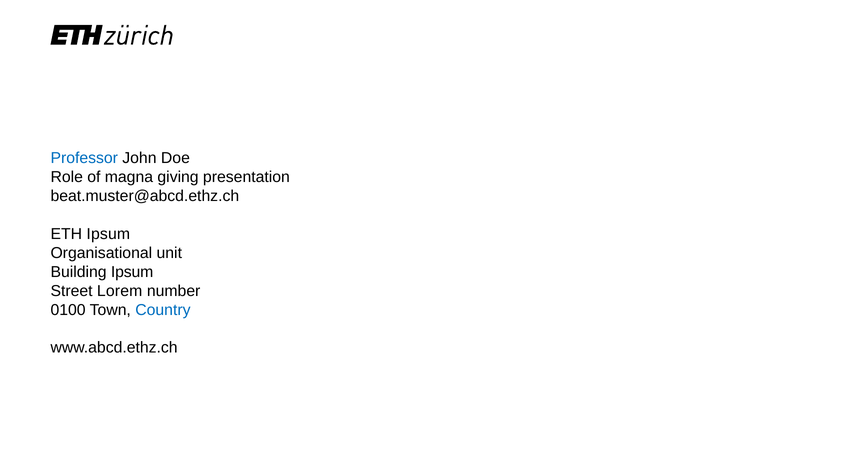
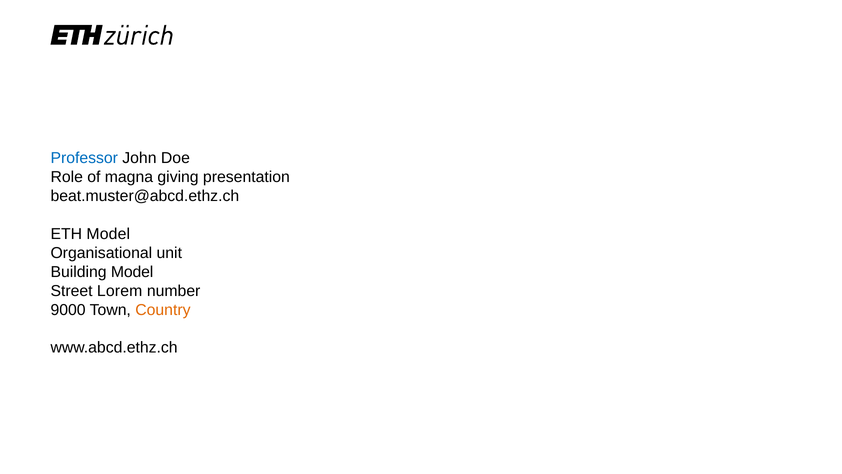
ETH Ipsum: Ipsum -> Model (108, 234)
Building Ipsum: Ipsum -> Model (132, 272)
0100: 0100 -> 9000 (68, 310)
Country colour: blue -> orange (163, 310)
